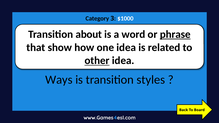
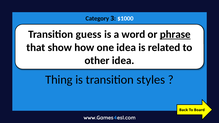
about: about -> guess (89, 34)
other underline: present -> none (97, 61)
Ways: Ways -> Thing (59, 80)
